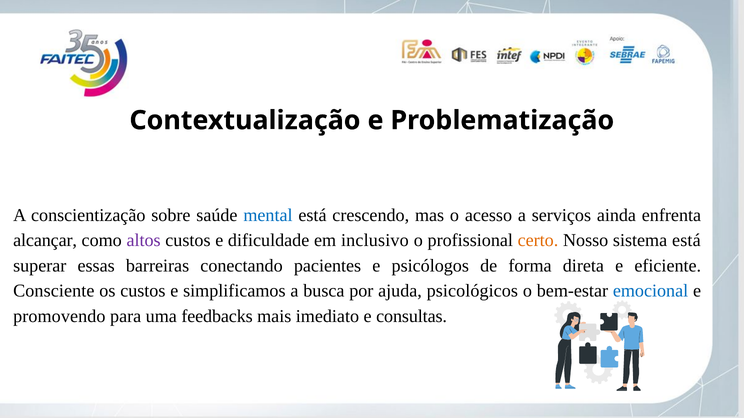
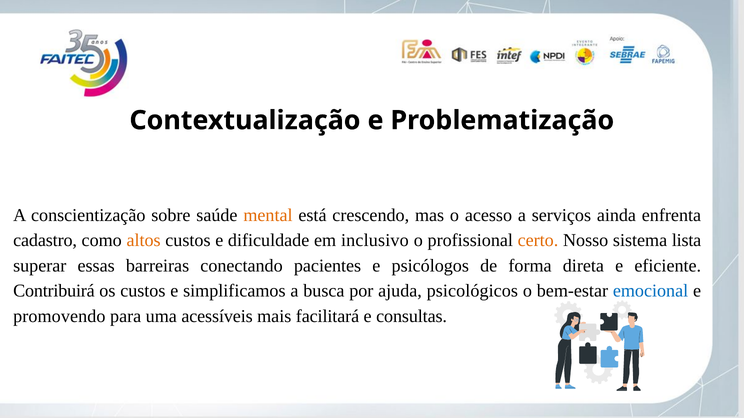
mental colour: blue -> orange (268, 215)
alcançar: alcançar -> cadastro (45, 241)
altos colour: purple -> orange (144, 241)
sistema está: está -> lista (687, 241)
Consciente: Consciente -> Contribuirá (54, 291)
feedbacks: feedbacks -> acessíveis (217, 317)
imediato: imediato -> facilitará (327, 317)
